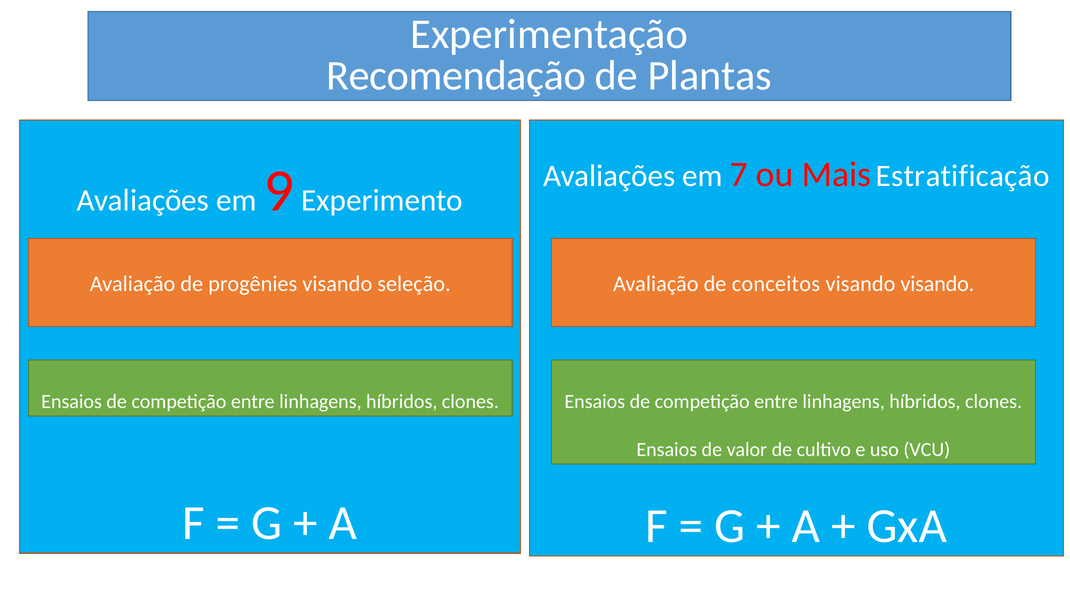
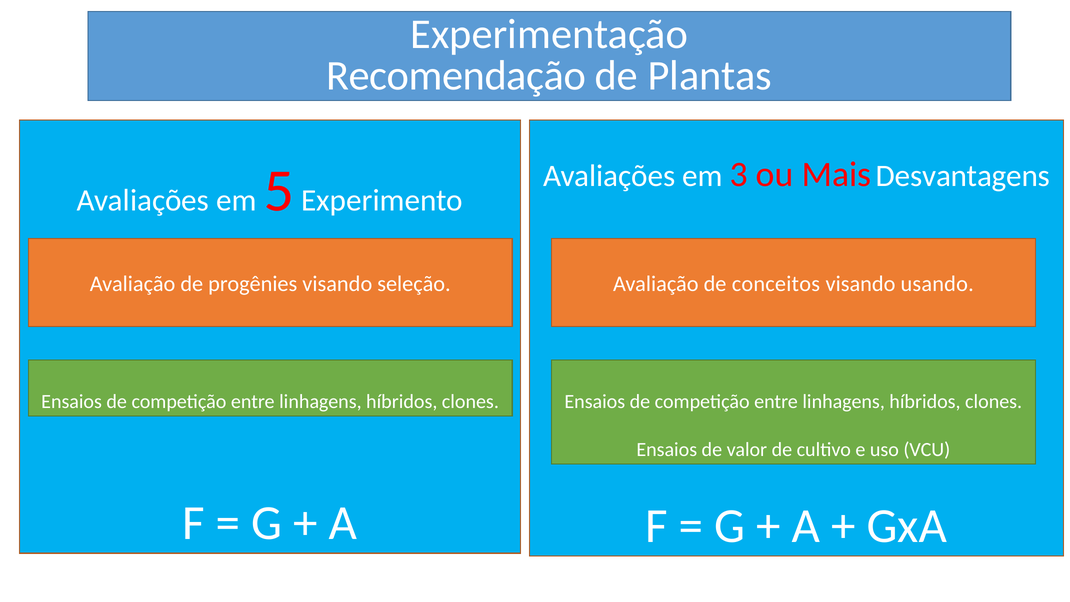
7: 7 -> 3 (739, 174)
Estratificação: Estratificação -> Desvantagens (963, 176)
9: 9 -> 5 (279, 191)
visando visando: visando -> usando (937, 284)
